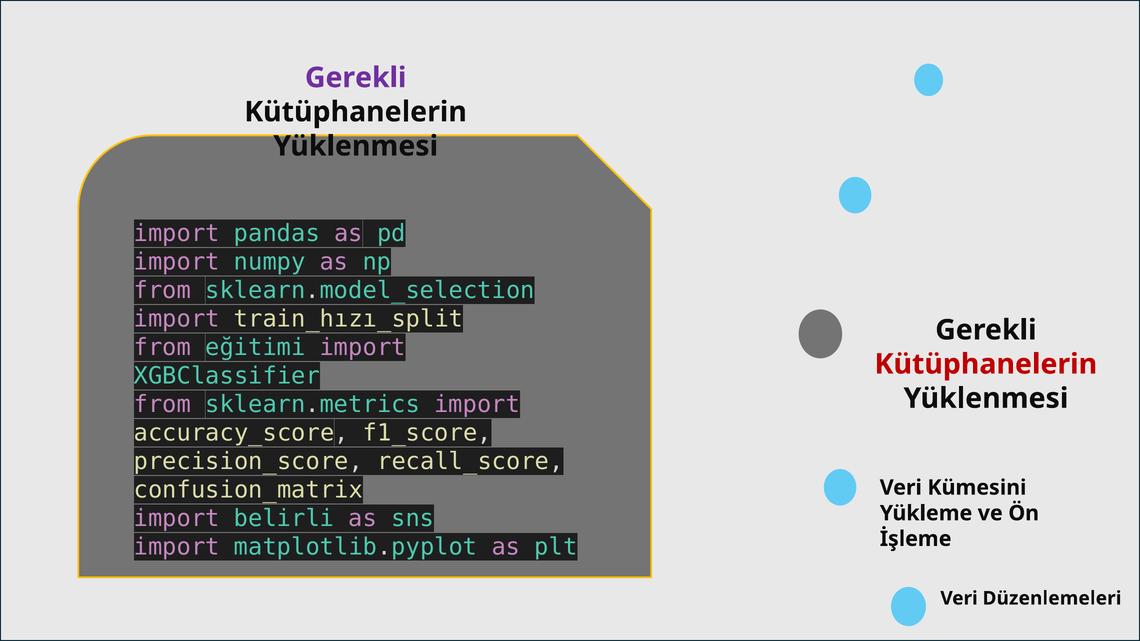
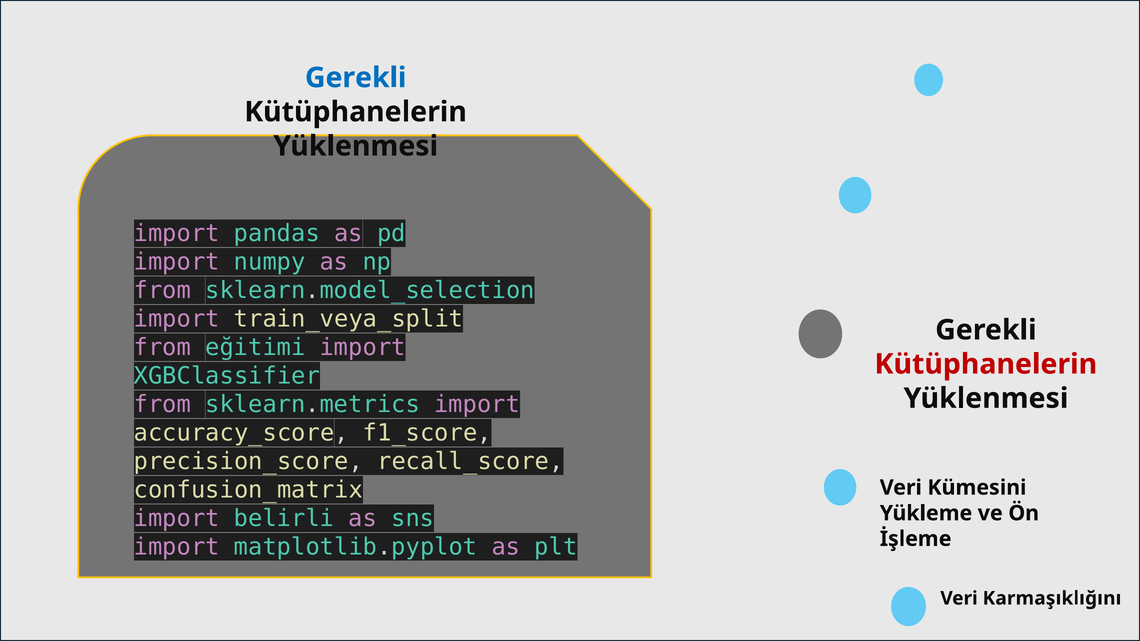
Gerekli colour: purple -> blue (356, 78)
train_hızı_split: train_hızı_split -> train_veya_split (349, 319)
Düzenlemeleri: Düzenlemeleri -> Karmaşıklığını (1052, 599)
